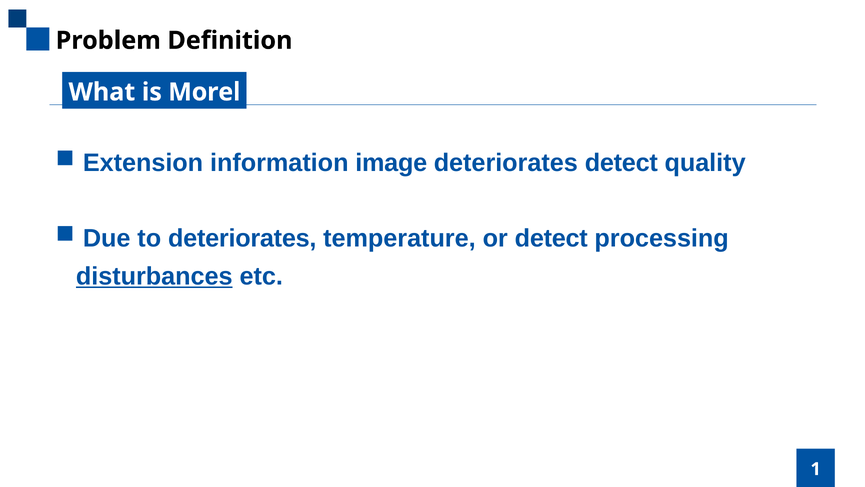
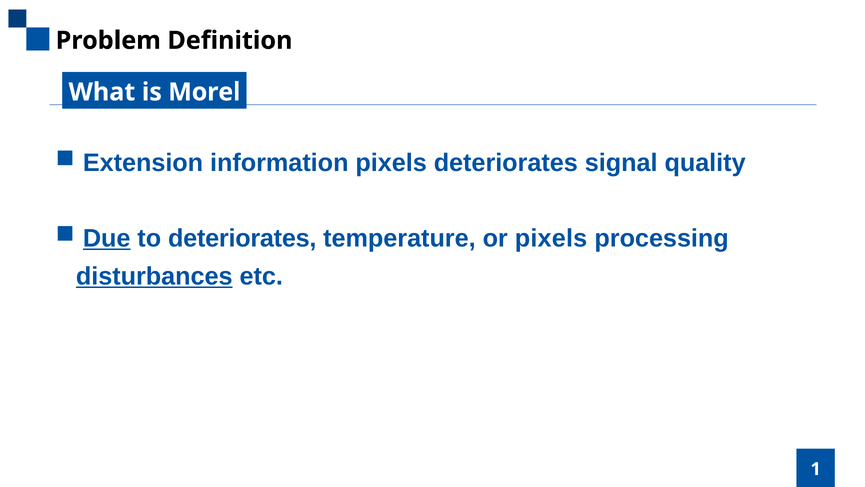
information image: image -> pixels (391, 163)
deteriorates detect: detect -> signal (621, 163)
Due underline: none -> present (107, 238)
or detect: detect -> pixels (551, 238)
